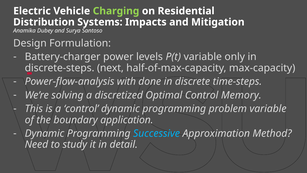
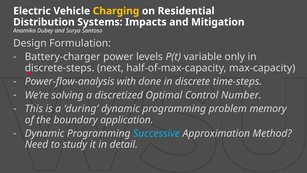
Charging colour: light green -> yellow (116, 11)
Memory: Memory -> Number (241, 95)
a control: control -> during (81, 109)
problem variable: variable -> memory (268, 109)
